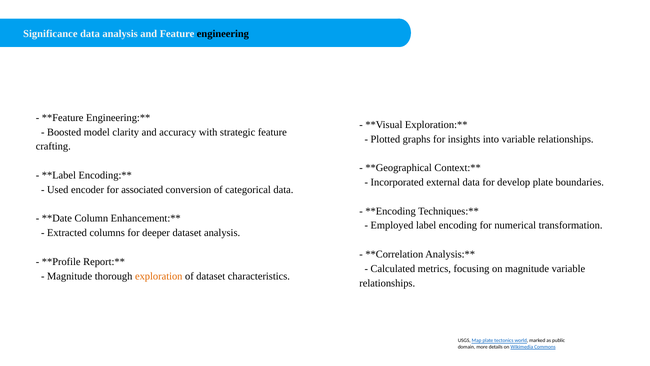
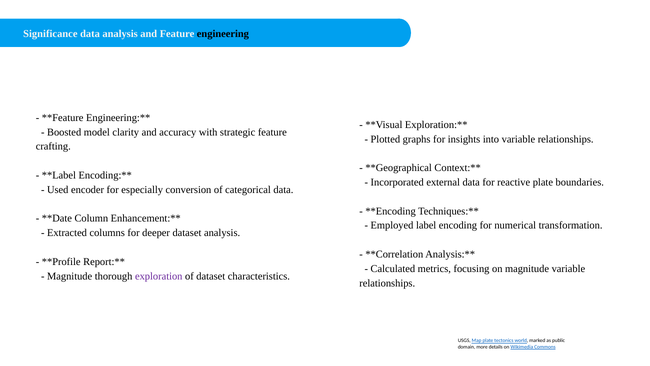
develop: develop -> reactive (514, 182)
associated: associated -> especially (142, 190)
exploration colour: orange -> purple (159, 276)
